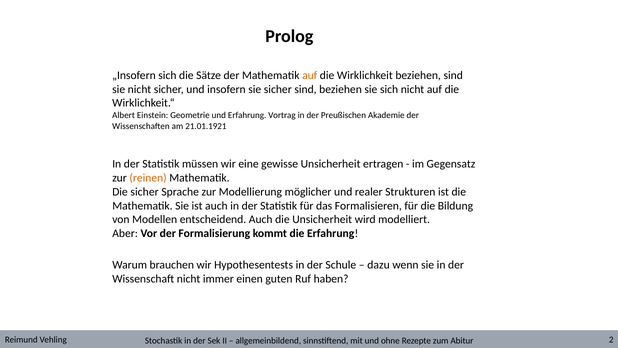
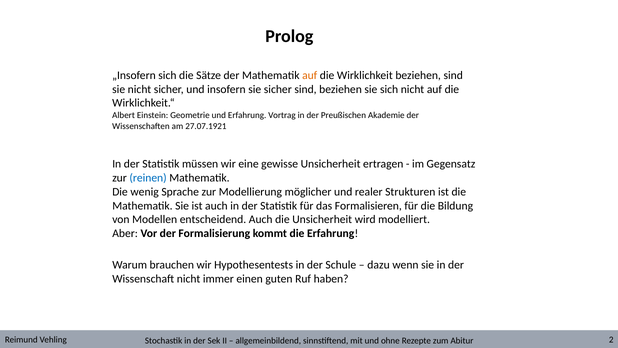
21.01.1921: 21.01.1921 -> 27.07.1921 (206, 126)
reinen colour: orange -> blue (148, 178)
Die sicher: sicher -> wenig (145, 192)
